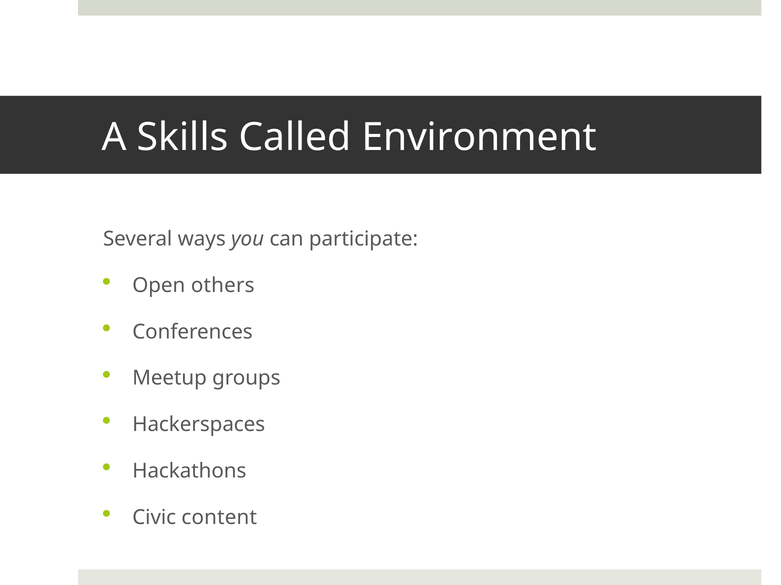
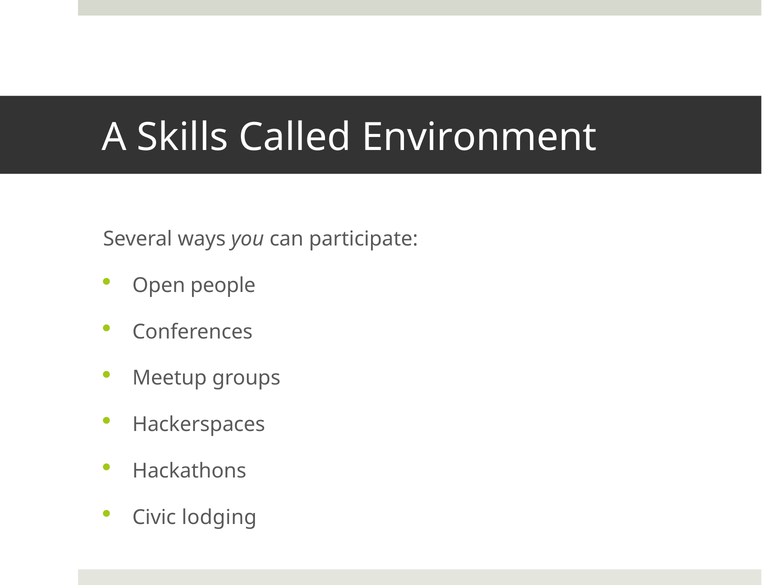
others: others -> people (223, 286)
content: content -> lodging (219, 518)
